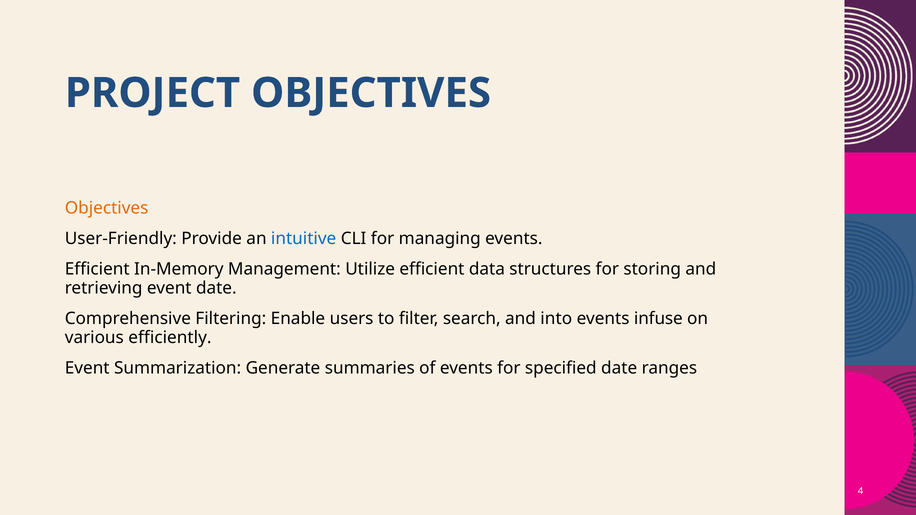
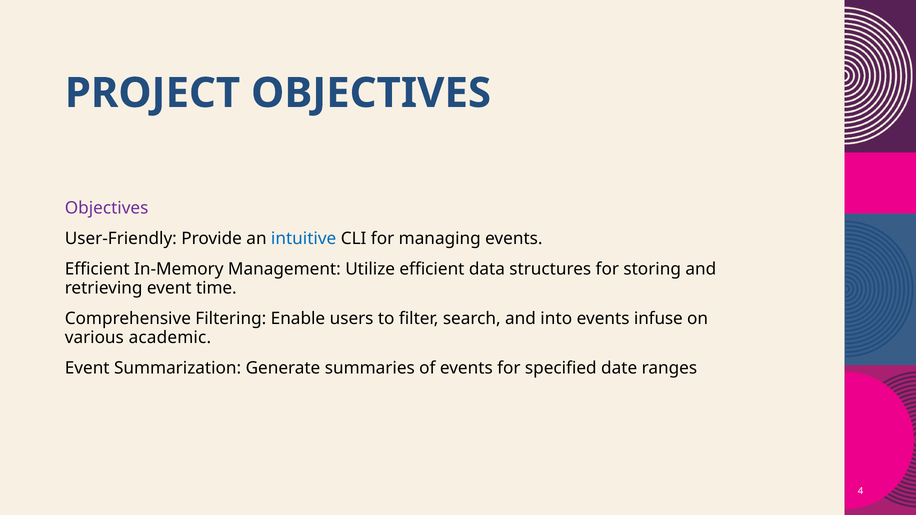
Objectives colour: orange -> purple (107, 208)
event date: date -> time (216, 288)
efficiently: efficiently -> academic (170, 338)
